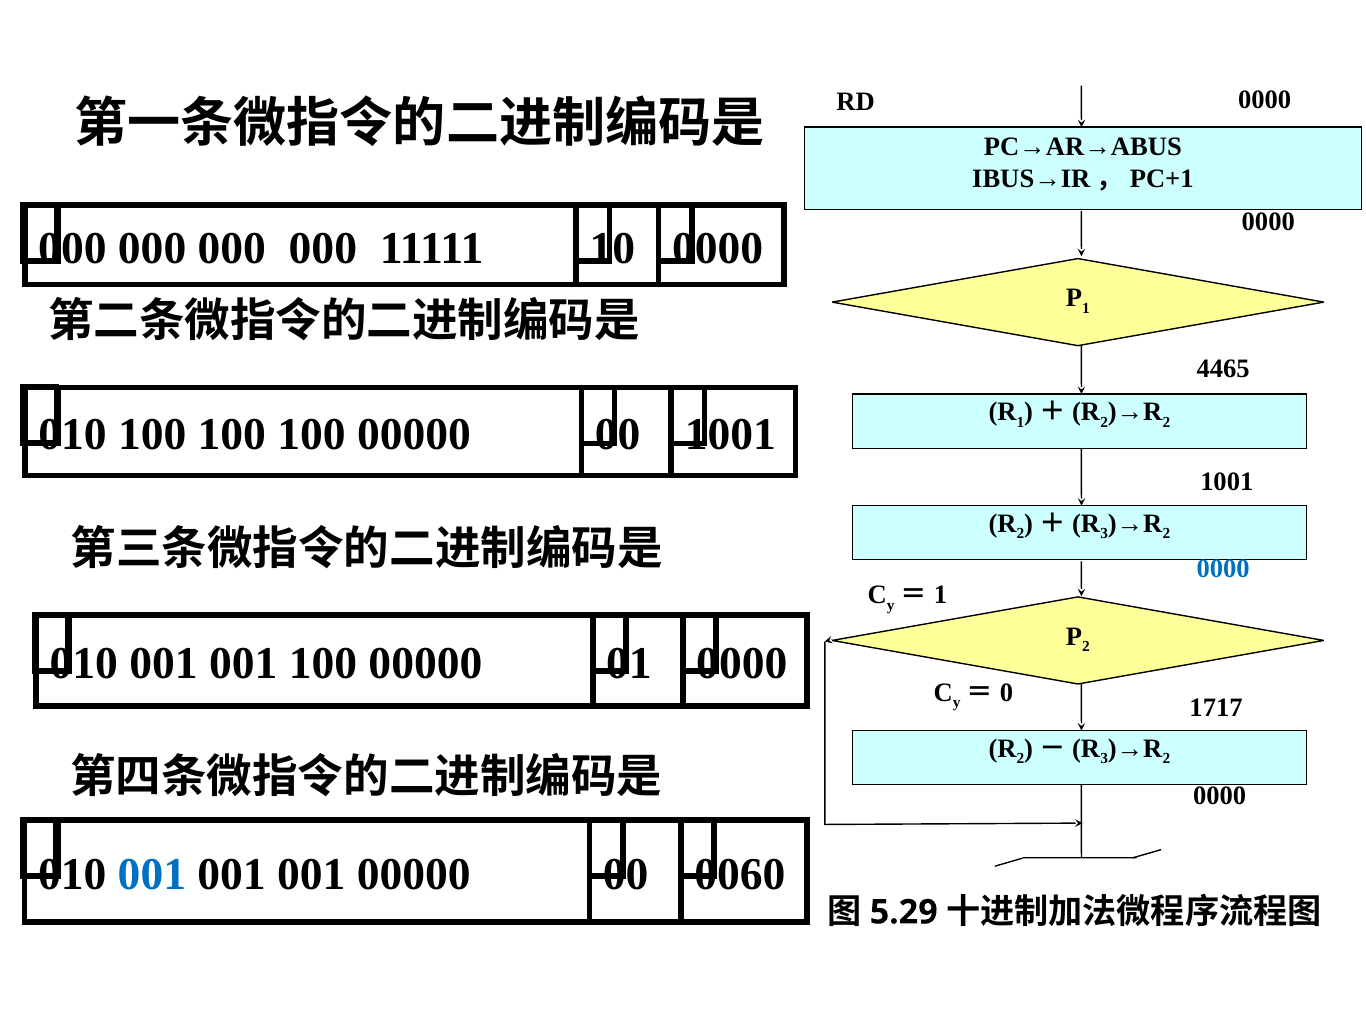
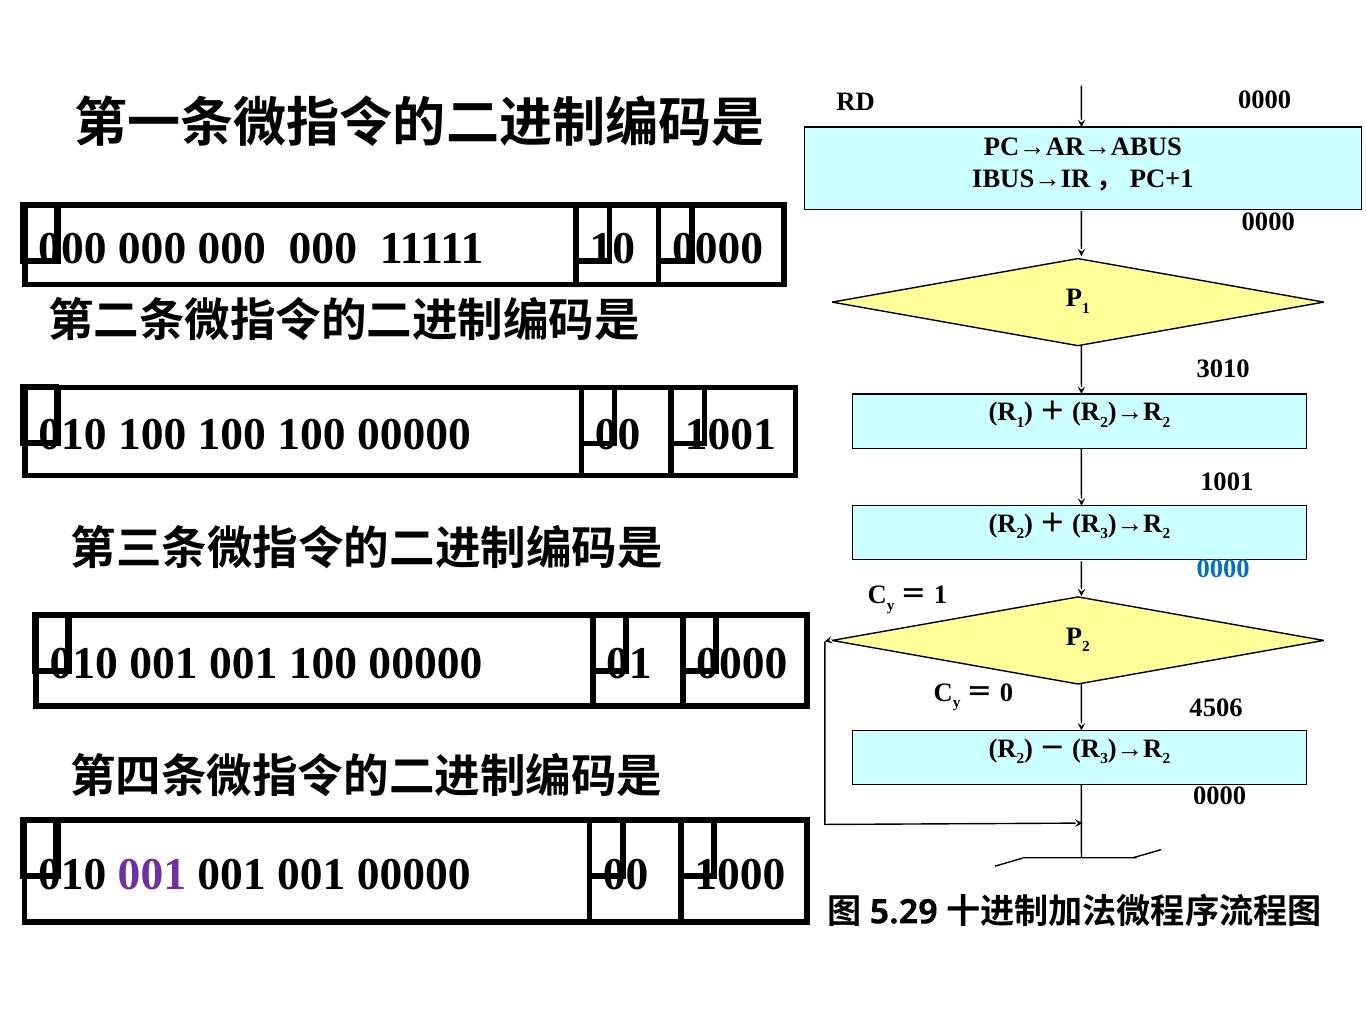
4465: 4465 -> 3010 (1223, 368)
1717: 1717 -> 4506 (1216, 708)
001 colour: blue -> purple (152, 874)
0060: 0060 -> 1000 (740, 874)
